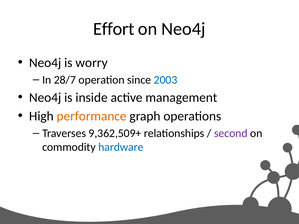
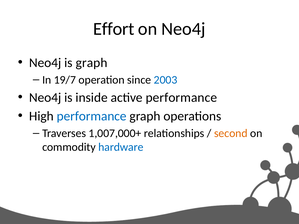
is worry: worry -> graph (92, 63)
28/7: 28/7 -> 19/7 (65, 80)
active management: management -> performance (181, 98)
performance colour: orange -> blue (92, 116)
9,362,509+: 9,362,509+ -> 1,007,000+ (115, 133)
second colour: purple -> orange (231, 133)
